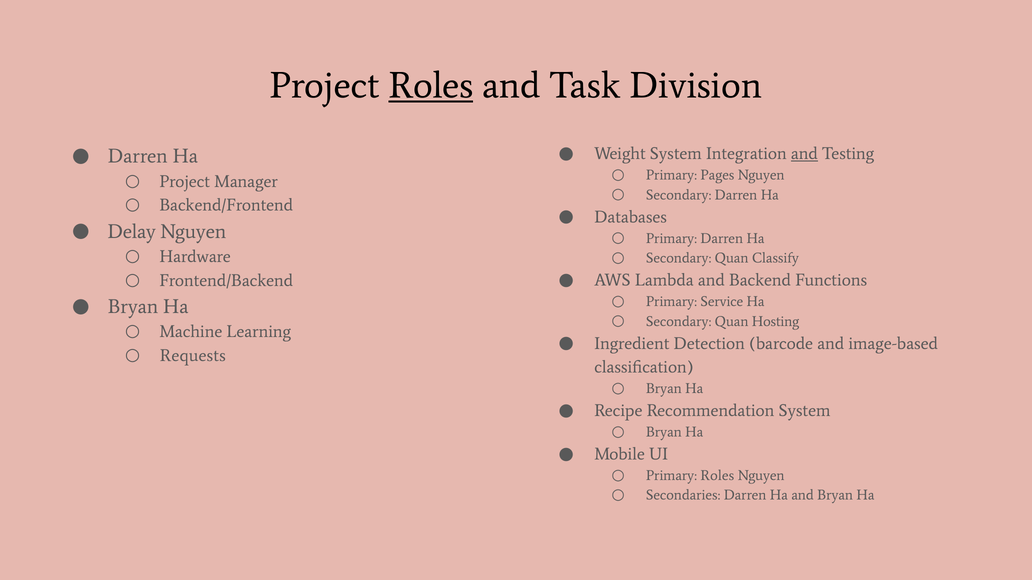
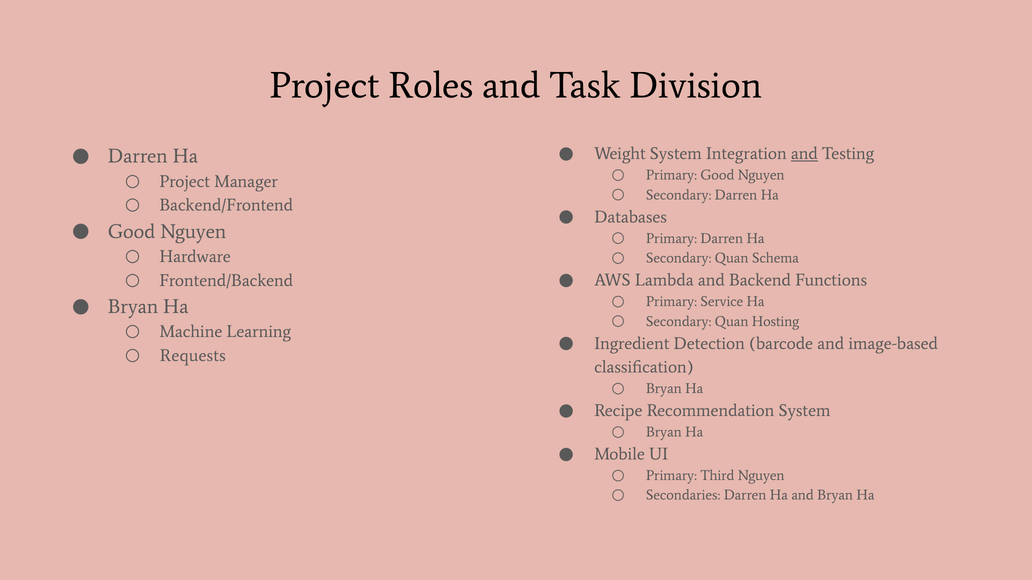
Roles underline: present -> none (431, 86)
Primary Pages: Pages -> Good (717, 175)
Delay: Delay -> Good (132, 232)
Classify: Classify -> Schema (775, 258)
Primary Roles: Roles -> Third (717, 476)
